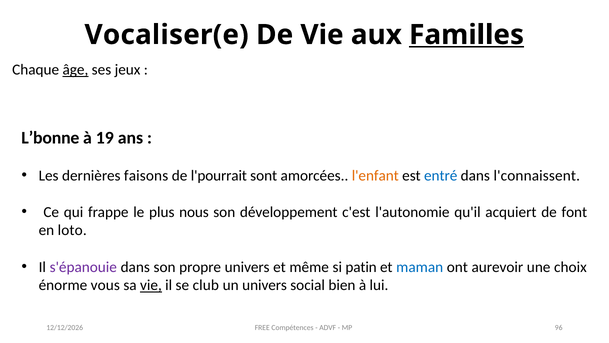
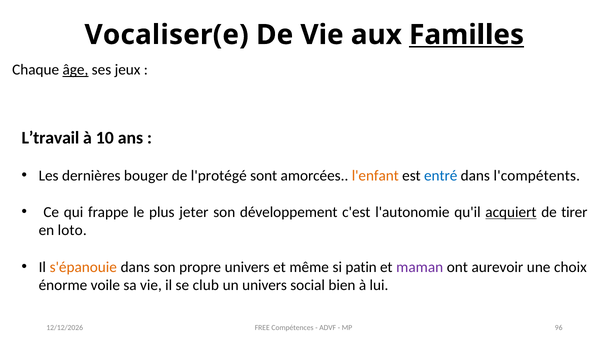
L’bonne: L’bonne -> L’travail (50, 137)
19: 19 -> 10 (105, 137)
faisons: faisons -> bouger (146, 175)
l'pourrait: l'pourrait -> l'protégé (219, 175)
l'connaissent: l'connaissent -> l'compétents (537, 175)
nous: nous -> jeter (194, 212)
acquiert underline: none -> present (511, 212)
font: font -> tirer (574, 212)
s'épanouie colour: purple -> orange (83, 267)
maman colour: blue -> purple (420, 267)
vous: vous -> voile (105, 285)
vie underline: present -> none (151, 285)
